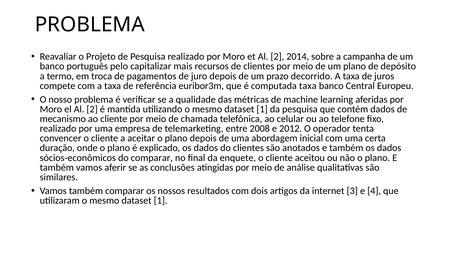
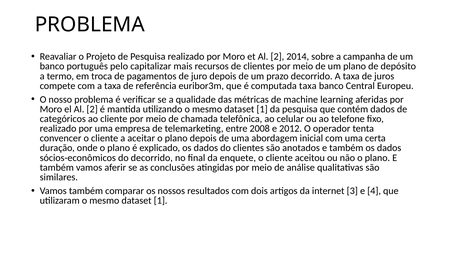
mecanismo: mecanismo -> categóricos (63, 119)
do comparar: comparar -> decorrido (152, 158)
